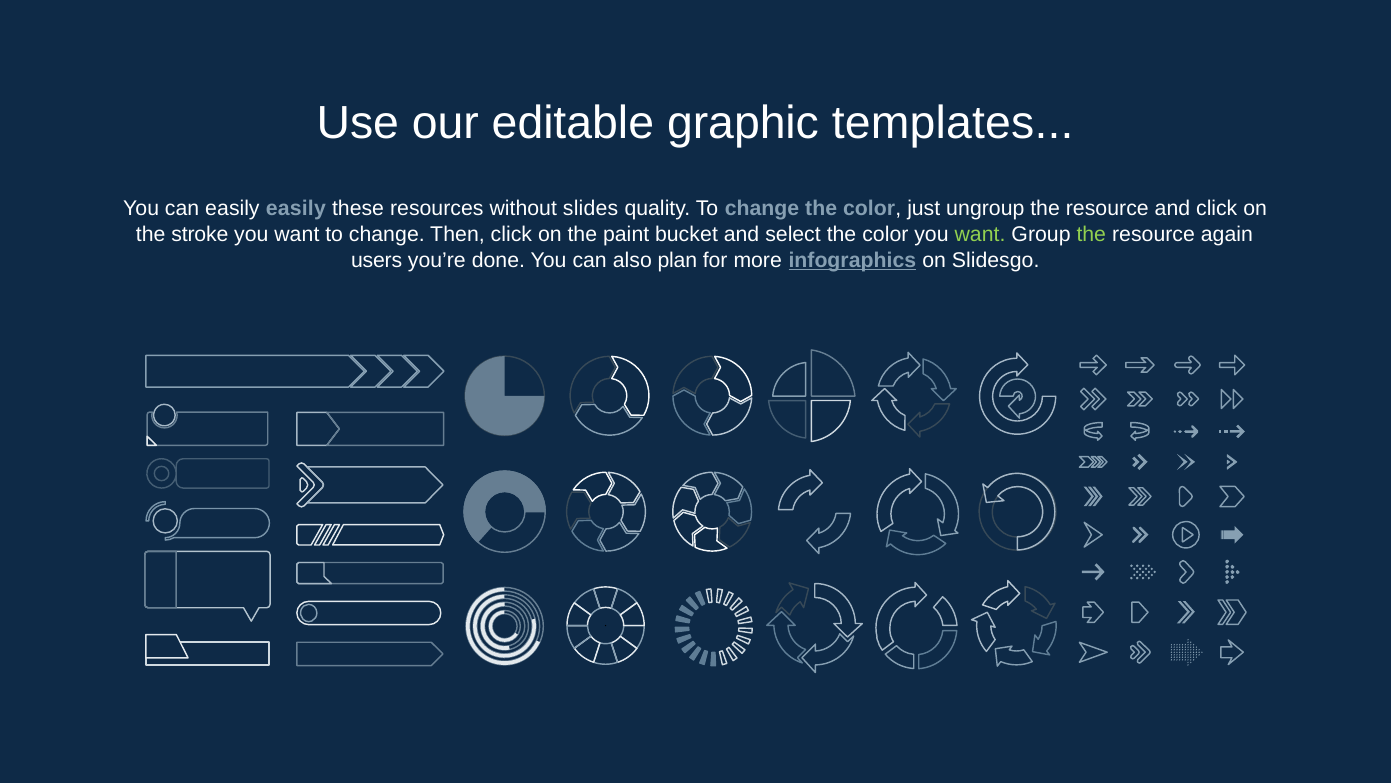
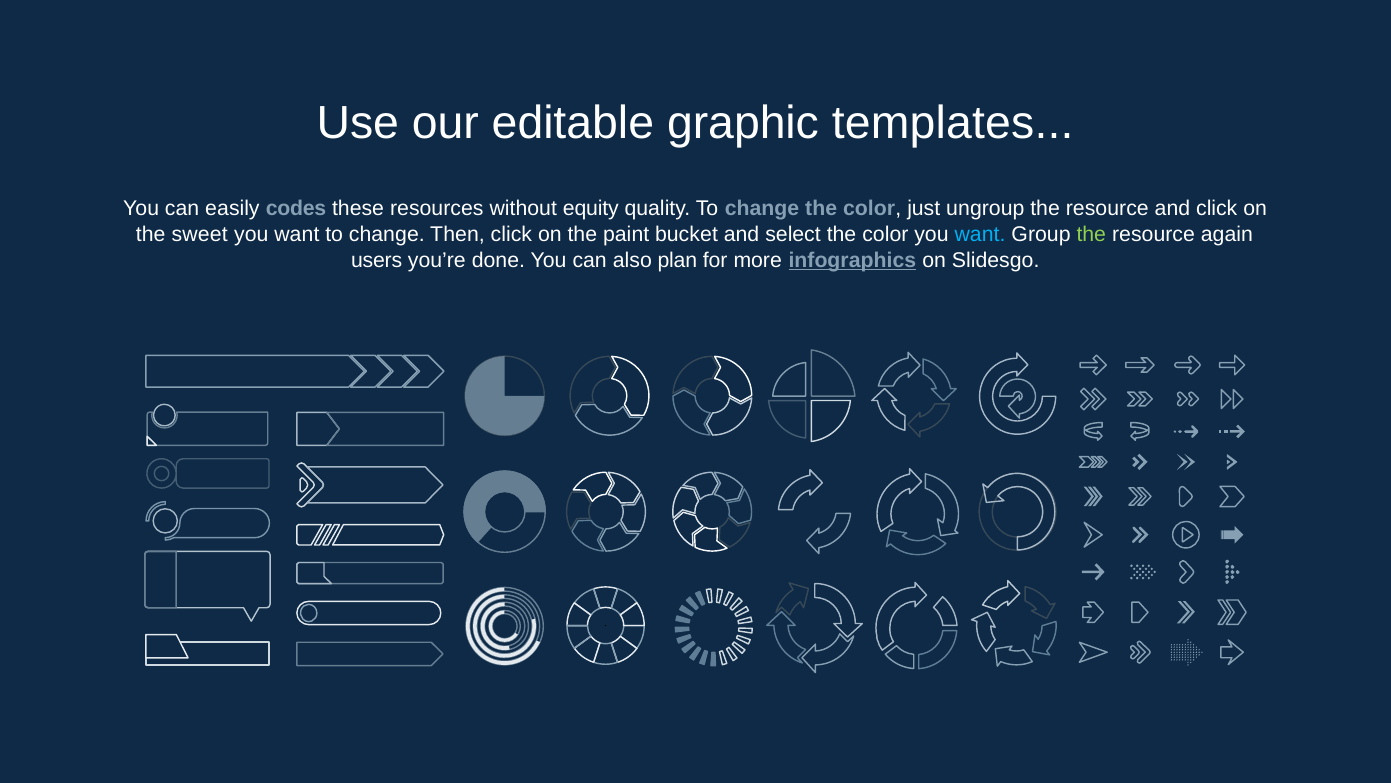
easily easily: easily -> codes (296, 209)
slides: slides -> equity (591, 209)
stroke: stroke -> sweet (200, 234)
want colour: light green -> light blue (980, 234)
